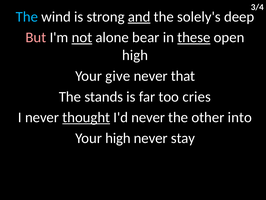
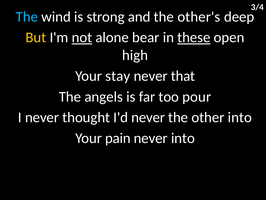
and underline: present -> none (139, 17)
solely's: solely's -> other's (199, 17)
But colour: pink -> yellow (36, 37)
give: give -> stay (118, 76)
stands: stands -> angels (104, 96)
cries: cries -> pour (197, 96)
thought underline: present -> none (86, 117)
Your high: high -> pain (118, 138)
never stay: stay -> into (183, 138)
